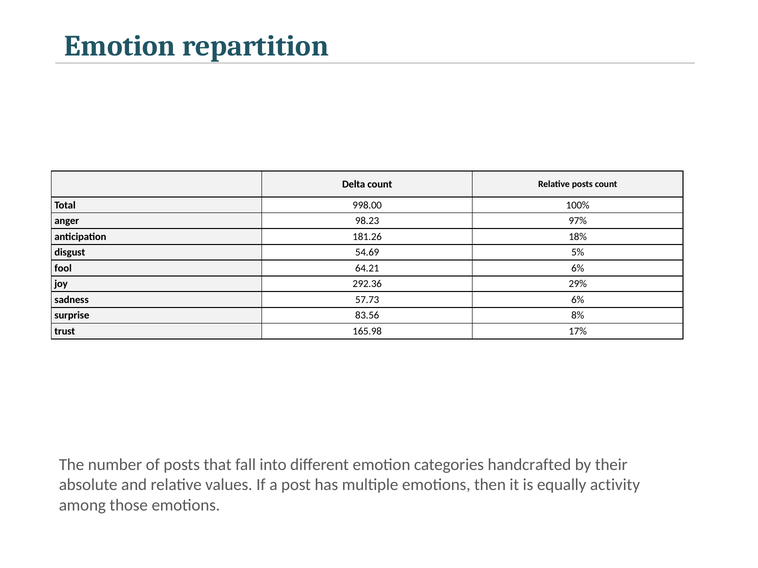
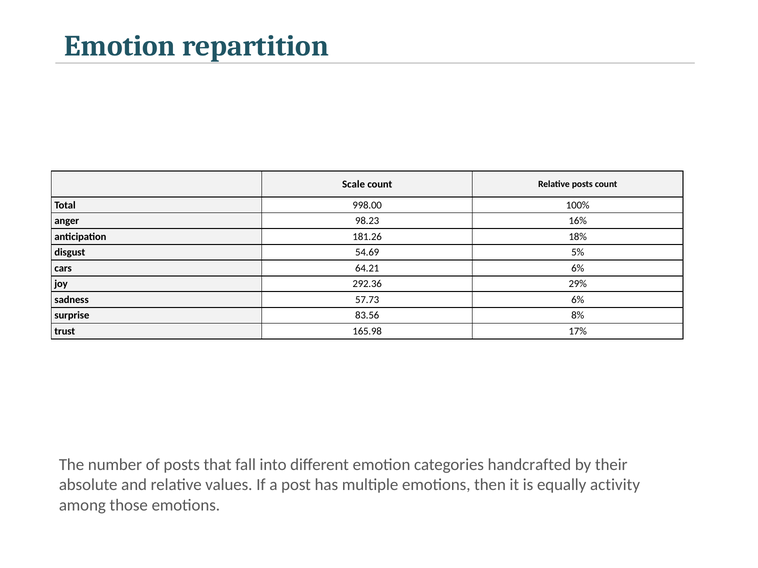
Delta: Delta -> Scale (354, 184)
97%: 97% -> 16% (578, 221)
fool: fool -> cars (63, 268)
